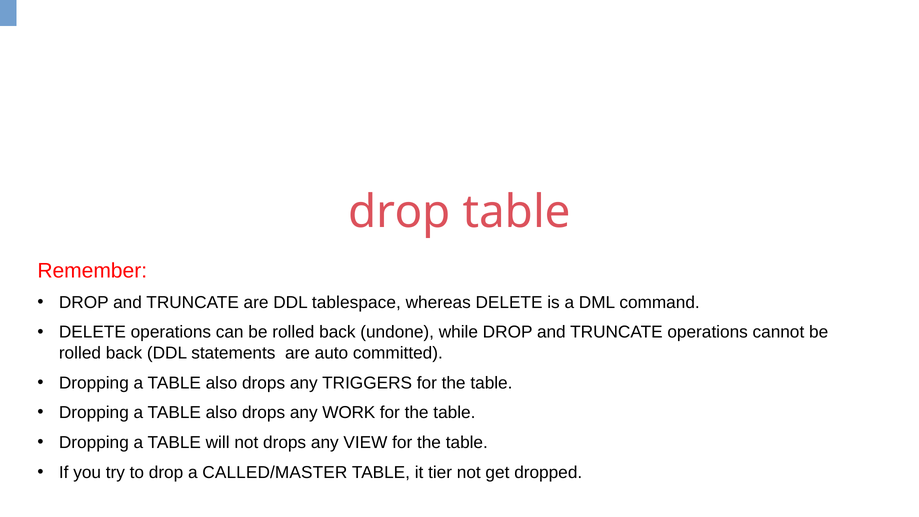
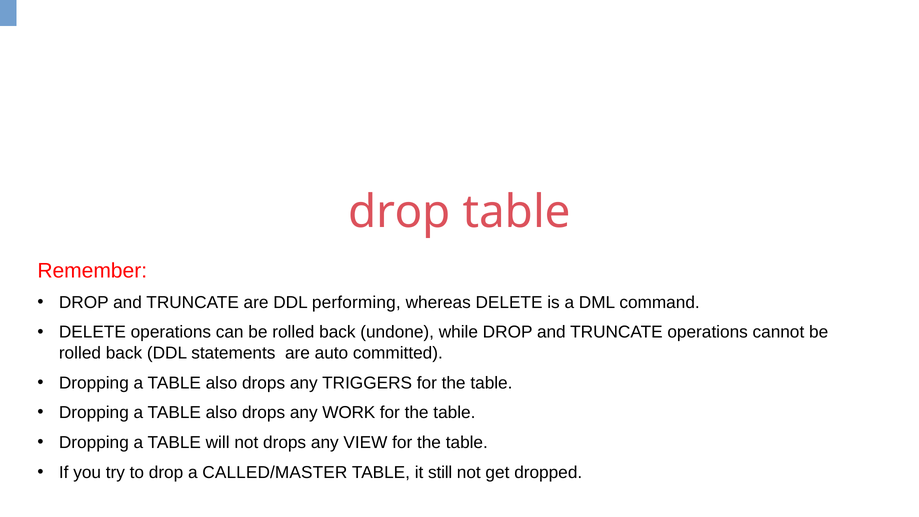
tablespace: tablespace -> performing (356, 302)
tier: tier -> still (440, 472)
